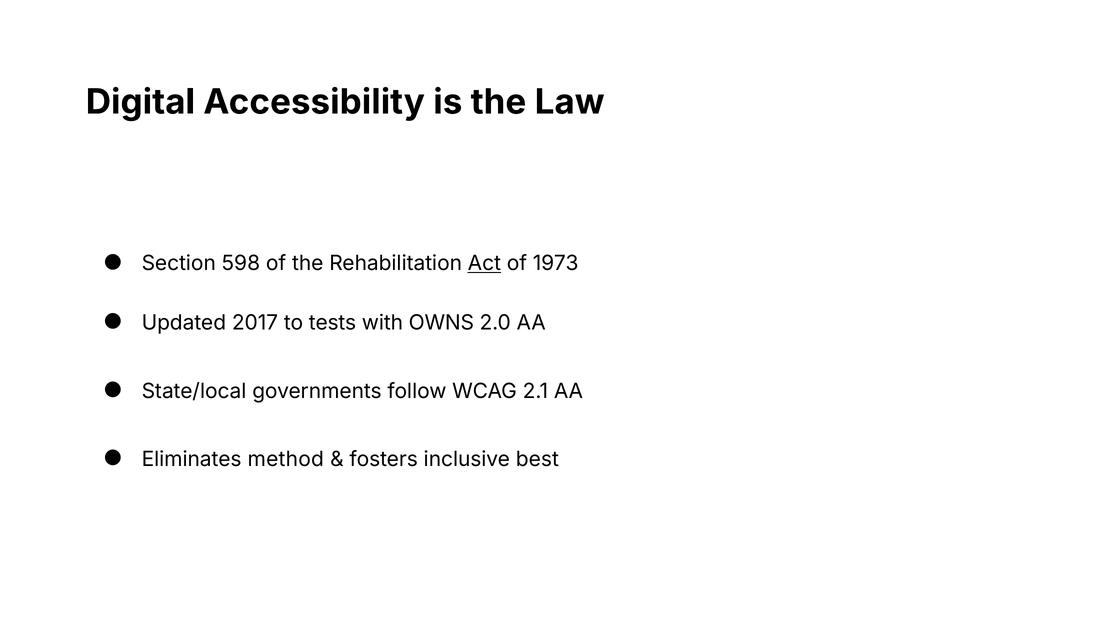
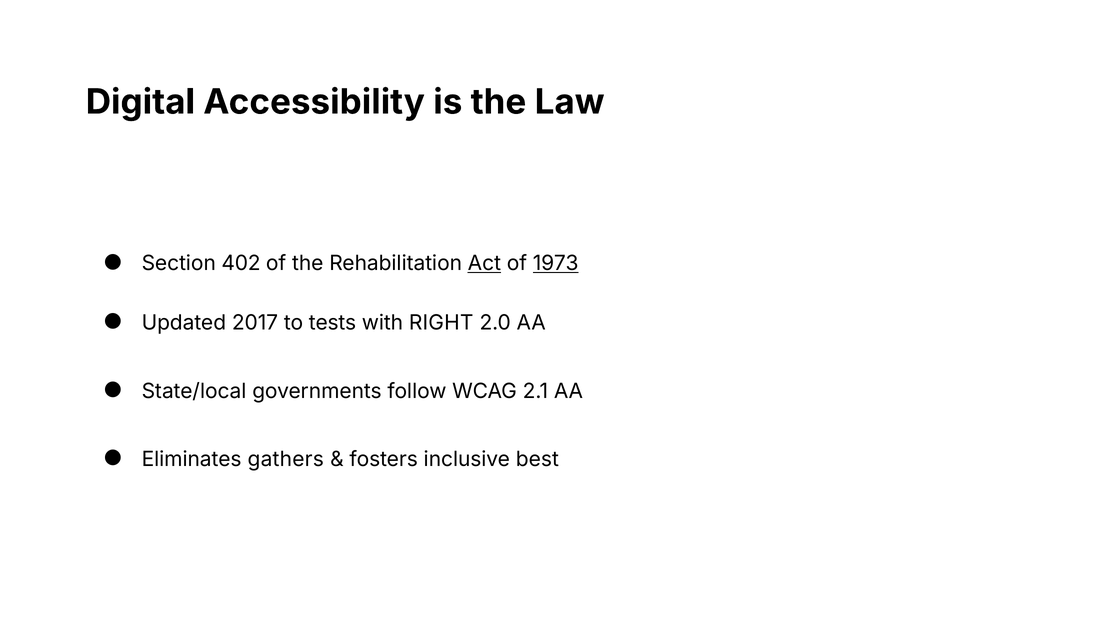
598: 598 -> 402 (241, 264)
1973 underline: none -> present (556, 264)
OWNS: OWNS -> RIGHT (441, 323)
method: method -> gathers (286, 460)
